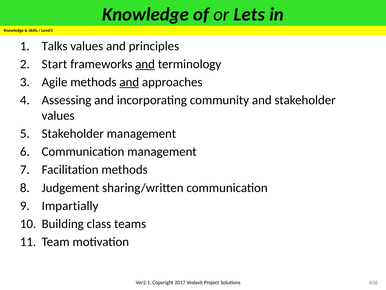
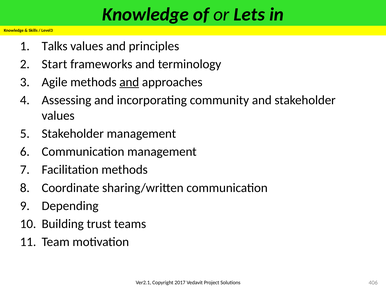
and underline: present -> none (145, 64)
Judgement: Judgement -> Coordinate (70, 187)
Impartially: Impartially -> Depending (70, 205)
class: class -> trust (99, 223)
